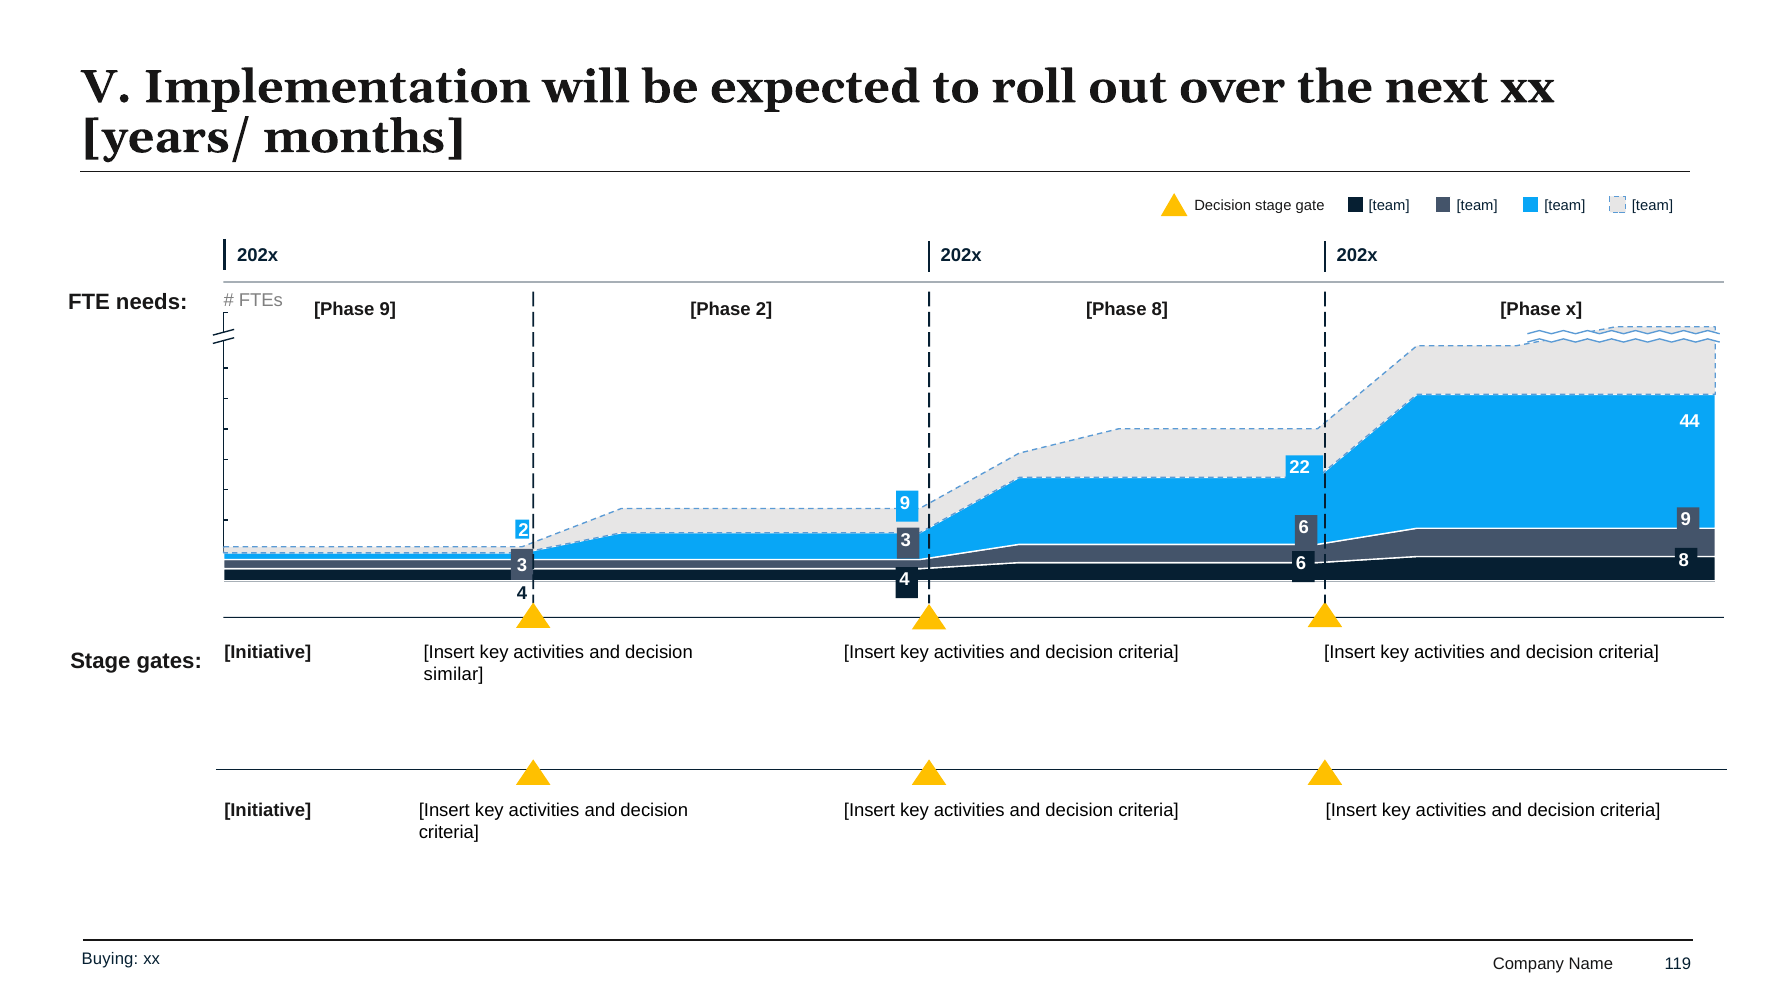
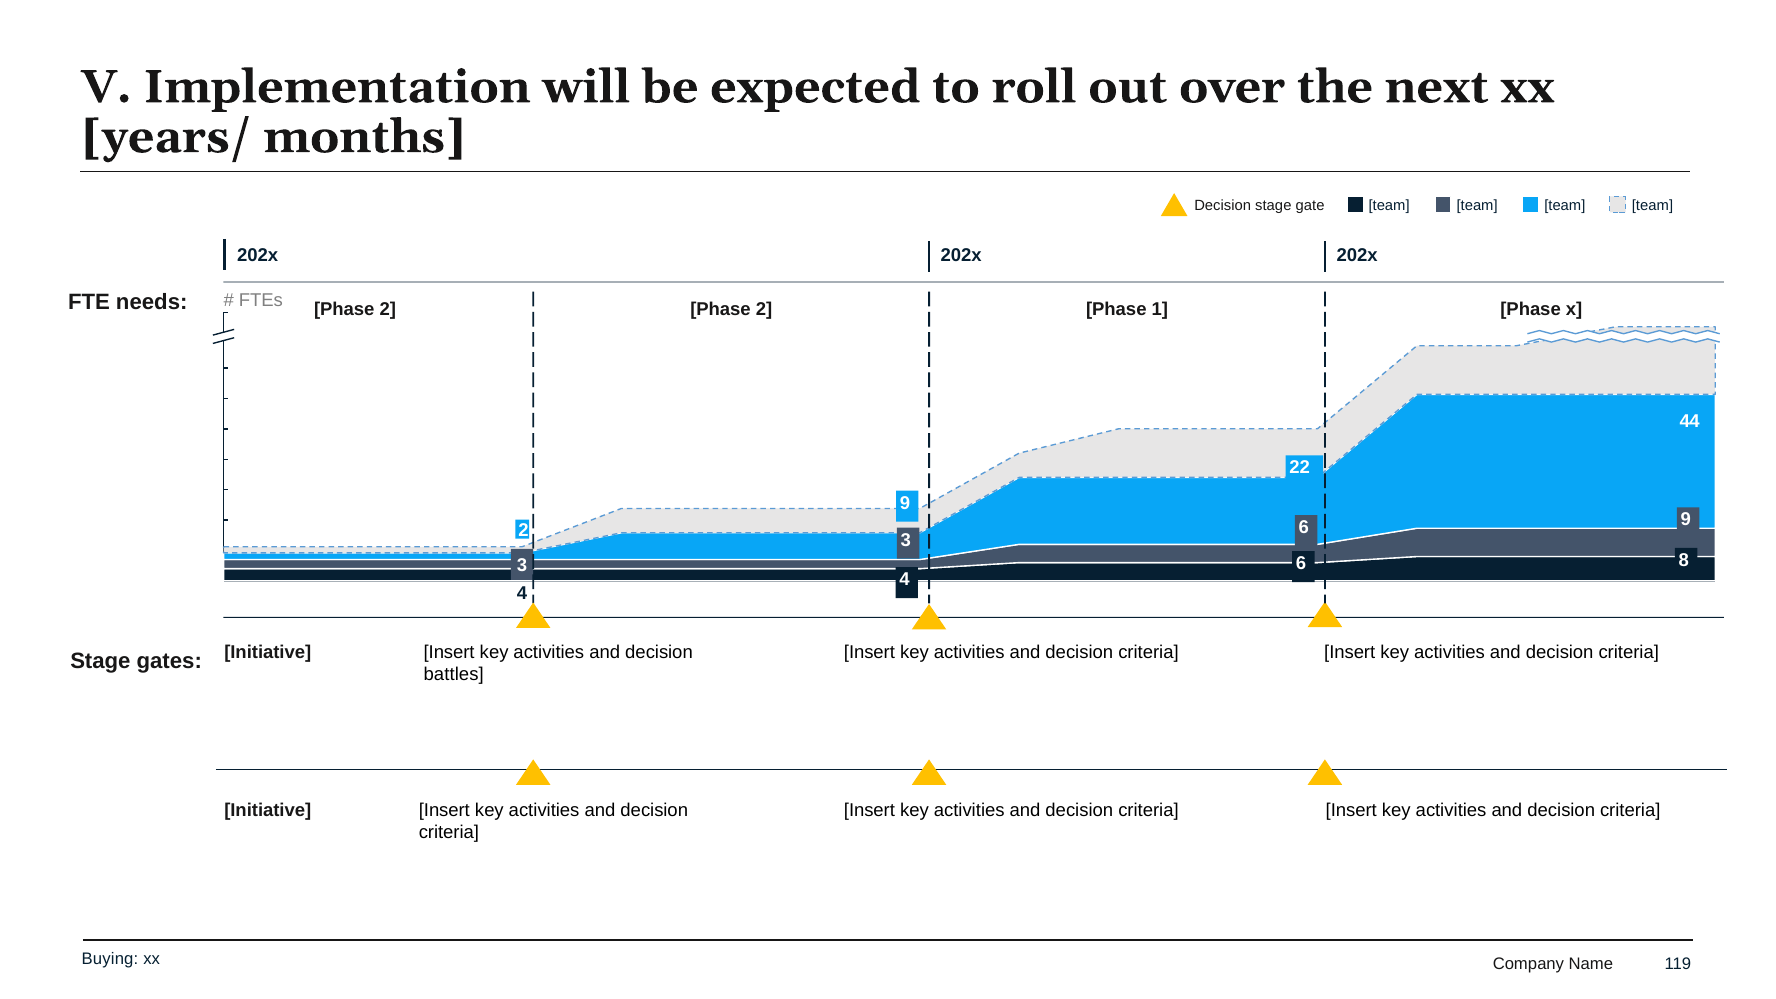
9: 9 -> 2 (388, 310)
8: 8 -> 1 (1160, 310)
similar: similar -> battles (454, 674)
